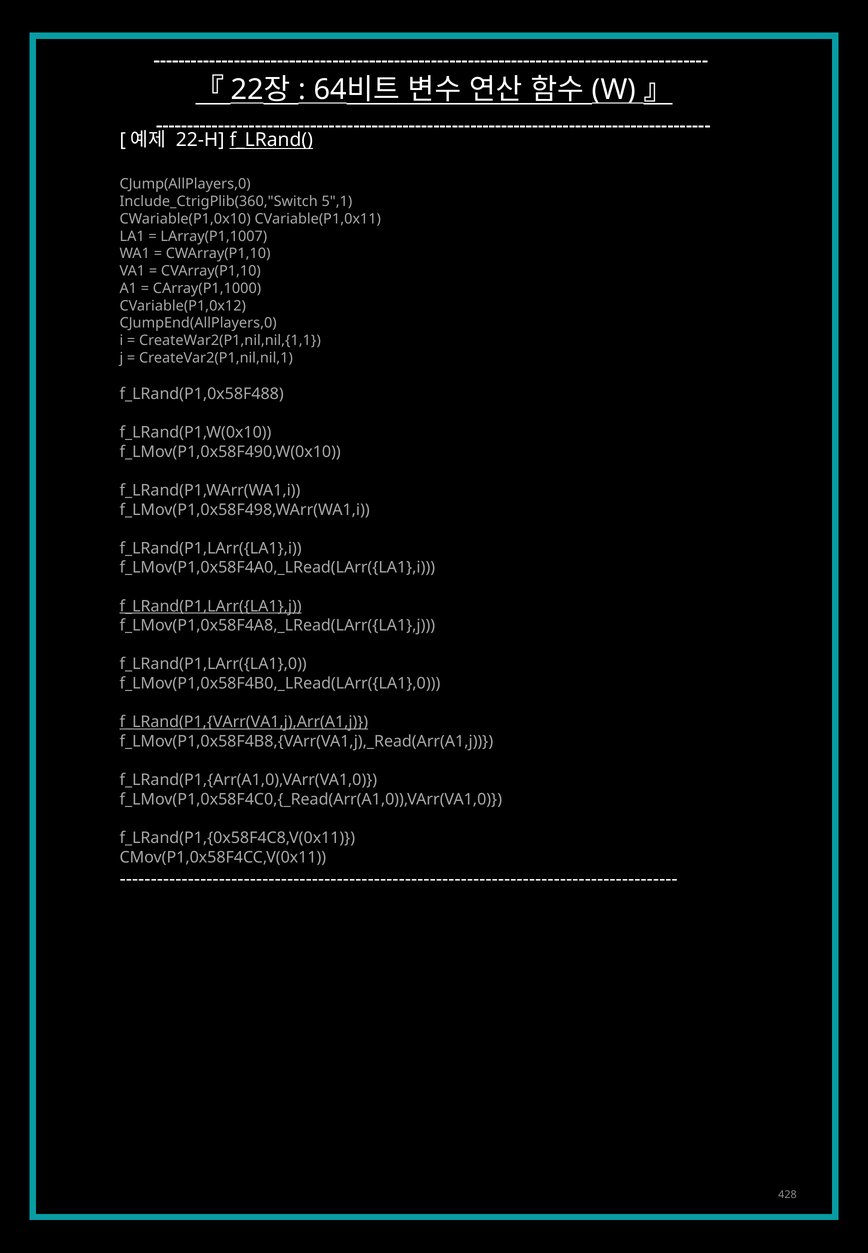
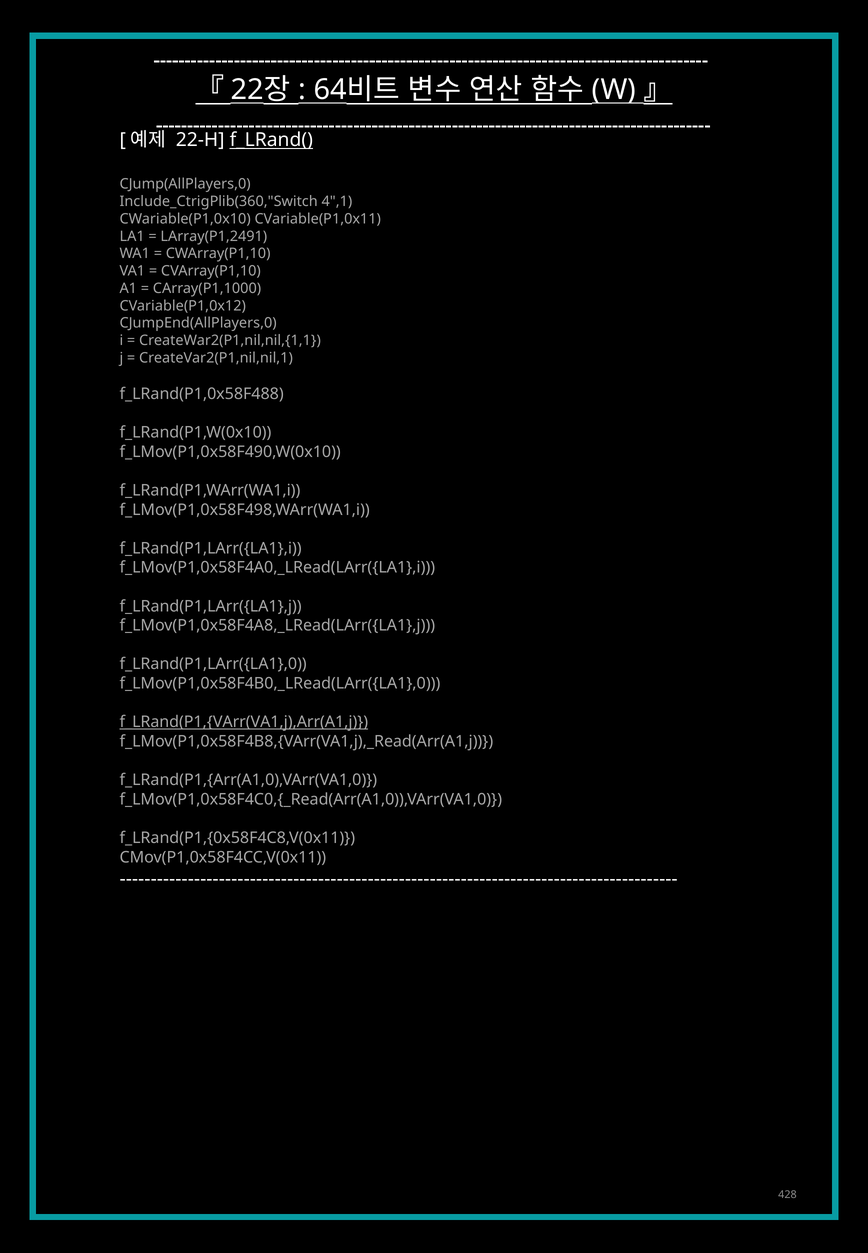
5",1: 5",1 -> 4",1 (337, 202)
LArray(P1,1007: LArray(P1,1007 -> LArray(P1,2491 (214, 236)
f_LRand(P1,LArr({LA1},j underline: present -> none (211, 607)
